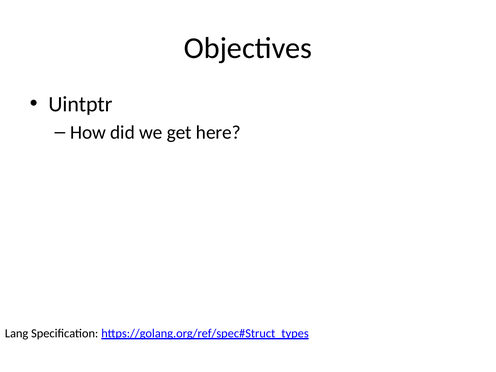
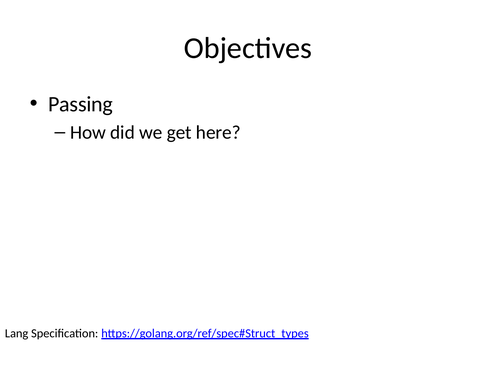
Uintptr: Uintptr -> Passing (81, 104)
